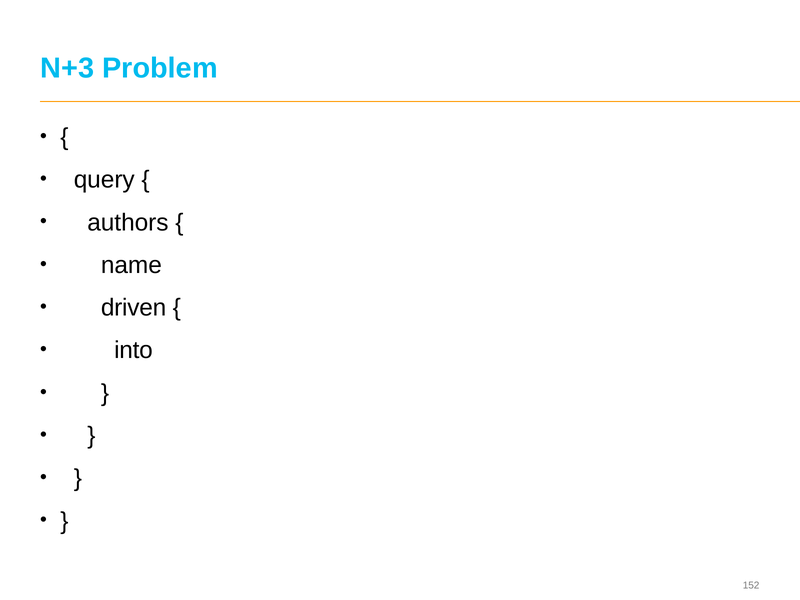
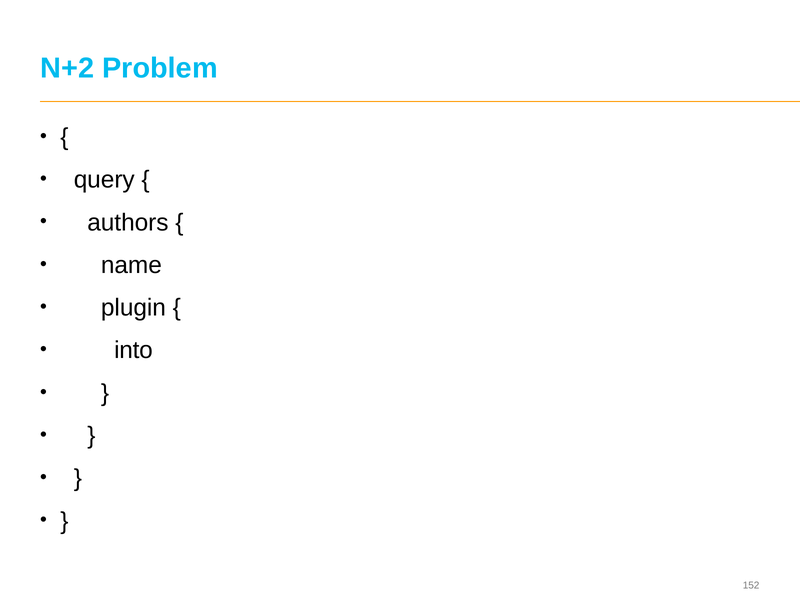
N+3: N+3 -> N+2 (67, 68)
driven: driven -> plugin (133, 308)
